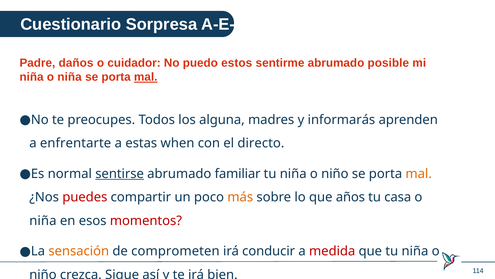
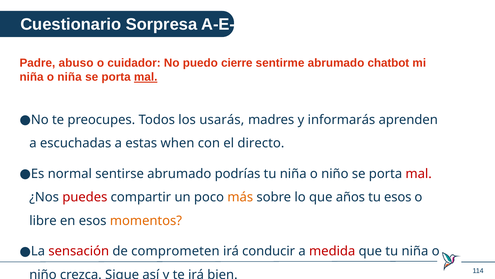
daños: daños -> abuso (76, 63)
estos: estos -> cierre (237, 63)
posible: posible -> chatbot (388, 63)
alguna: alguna -> usarás (222, 120)
enfrentarte: enfrentarte -> escuchadas (76, 143)
sentirse underline: present -> none (120, 173)
familiar: familiar -> podrías (238, 173)
mal colour: orange -> red (419, 173)
tu casa: casa -> esos (398, 197)
niña: niña -> libre (43, 220)
momentos colour: red -> orange (146, 220)
sensación colour: orange -> red (79, 251)
